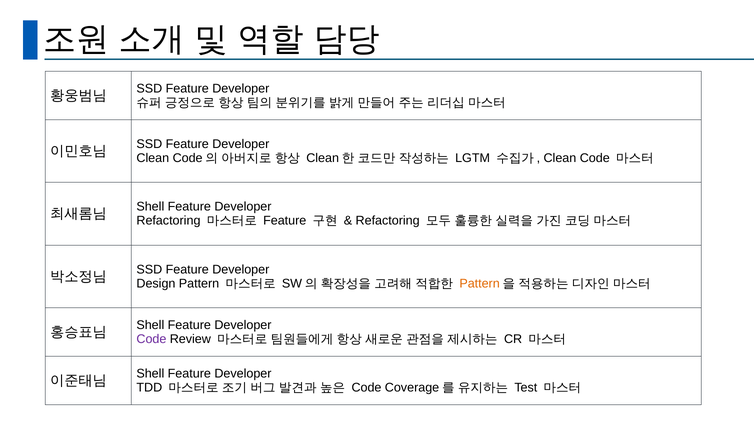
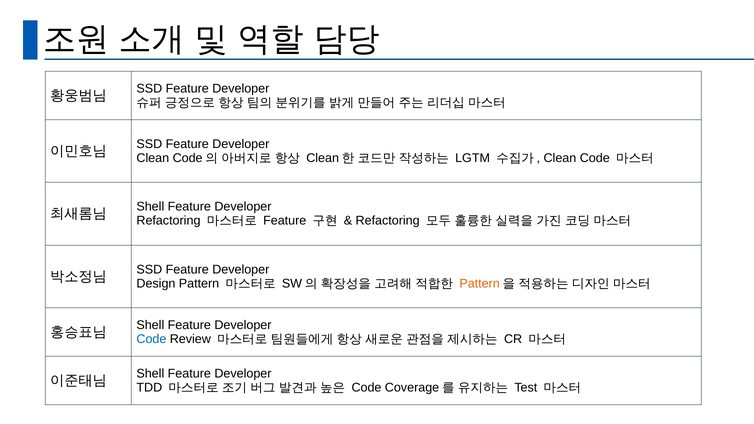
Code colour: purple -> blue (151, 339)
